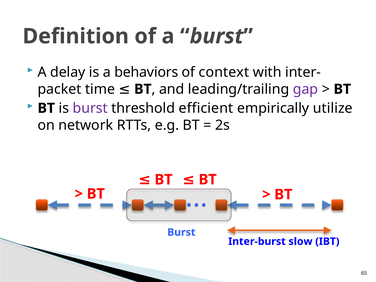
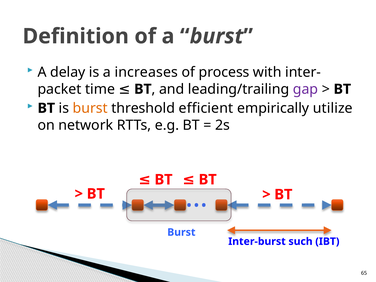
behaviors: behaviors -> increases (146, 72)
context: context -> process (224, 72)
burst colour: purple -> orange (90, 108)
slow: slow -> such (301, 241)
